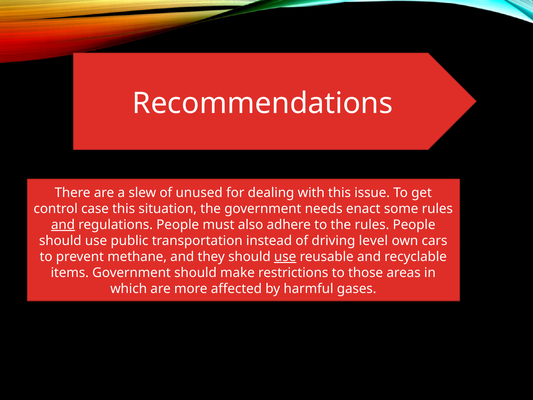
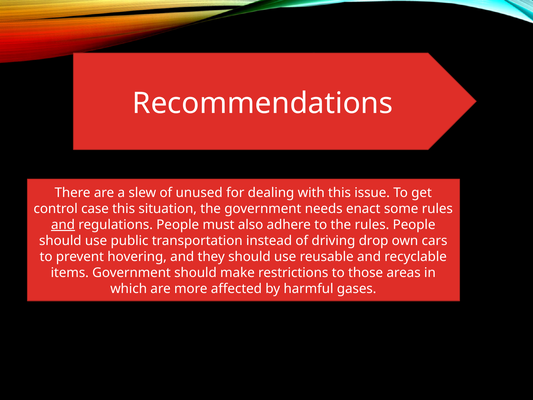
level: level -> drop (374, 241)
methane: methane -> hovering (137, 257)
use underline: present -> none (285, 257)
